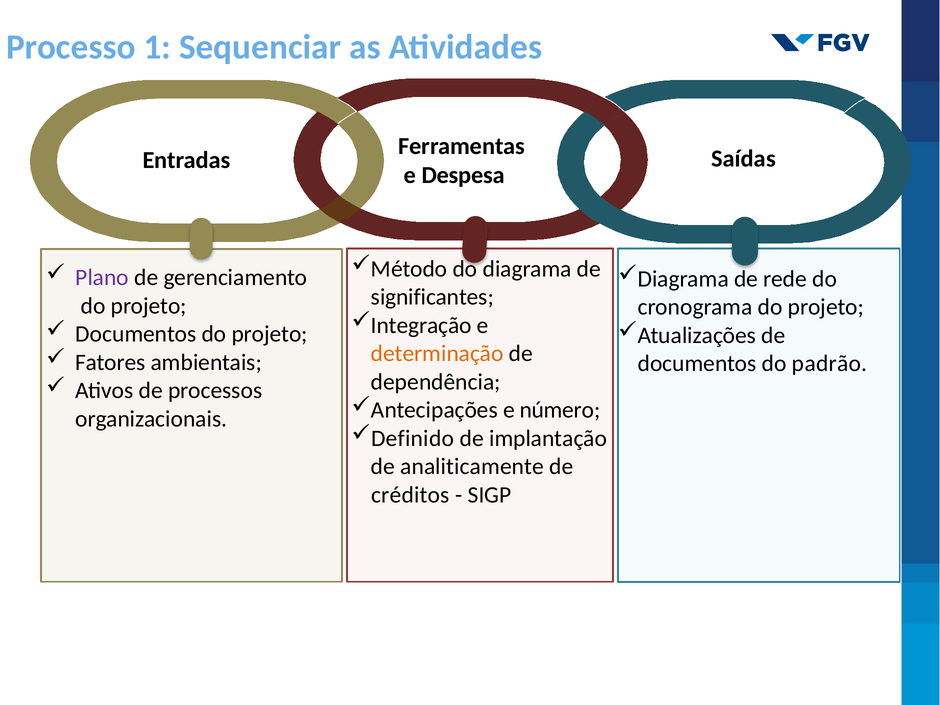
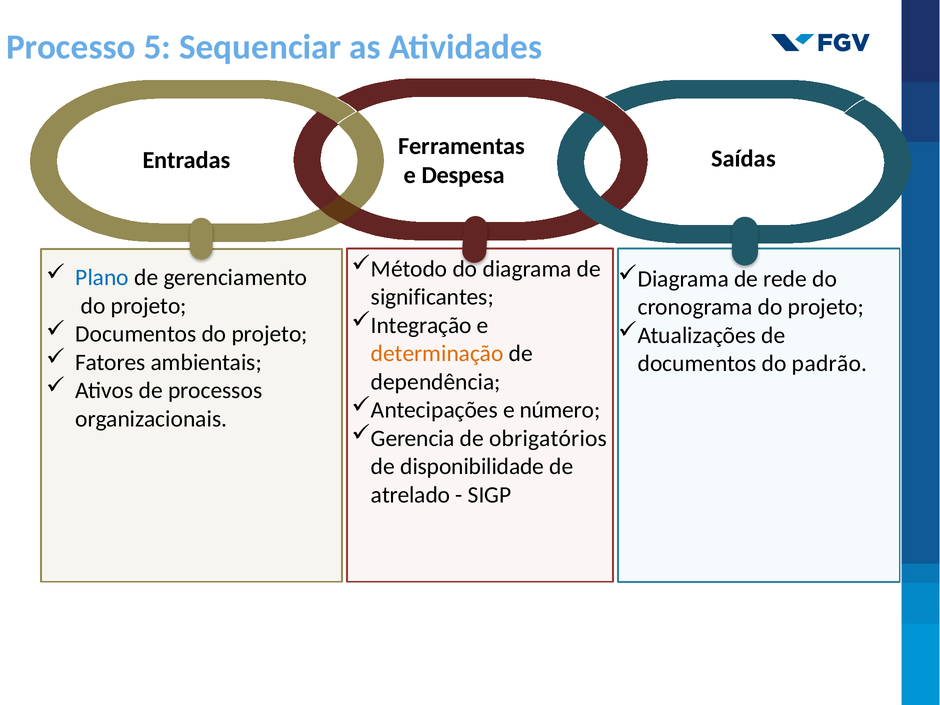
1: 1 -> 5 (157, 47)
Plano colour: purple -> blue (102, 278)
Definido: Definido -> Gerencia (413, 438)
implantação: implantação -> obrigatórios (548, 438)
analiticamente: analiticamente -> disponibilidade (472, 467)
créditos: créditos -> atrelado (411, 495)
